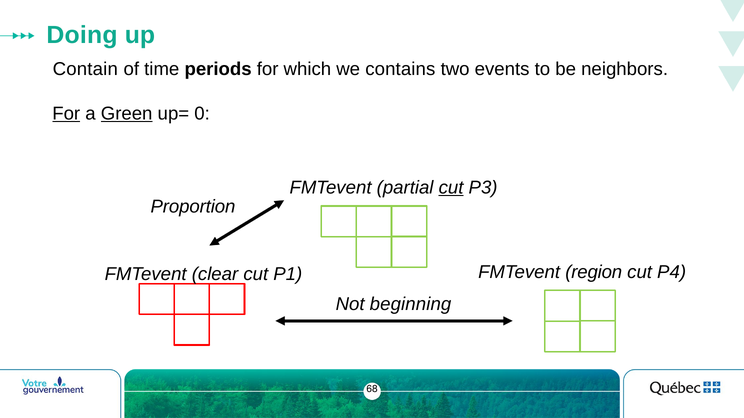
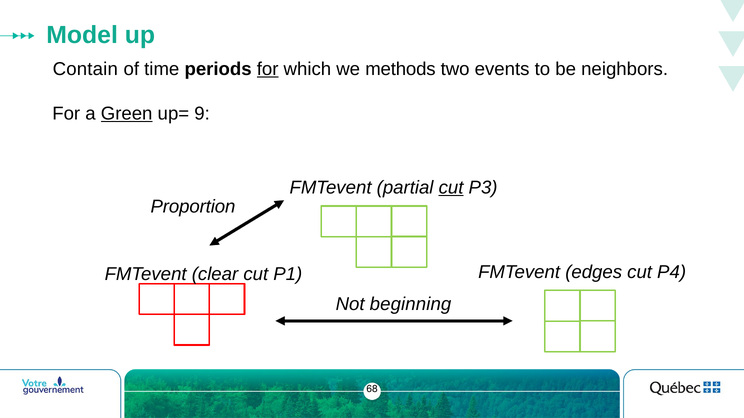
Doing: Doing -> Model (82, 35)
for underline: none -> present (268, 69)
contains: contains -> methods (400, 69)
For underline: present -> none (66, 114)
0: 0 -> 9 (202, 114)
region: region -> edges (594, 272)
